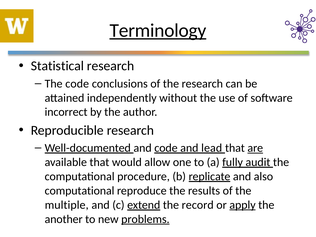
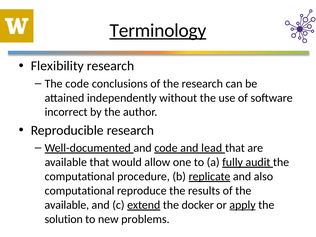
Statistical: Statistical -> Flexibility (57, 66)
are underline: present -> none (255, 148)
multiple: multiple -> available (67, 205)
record: record -> docker (198, 205)
another: another -> solution (64, 219)
problems underline: present -> none (145, 219)
